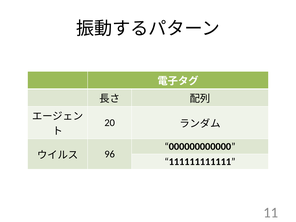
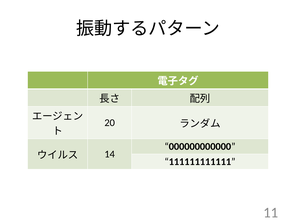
96: 96 -> 14 (110, 154)
